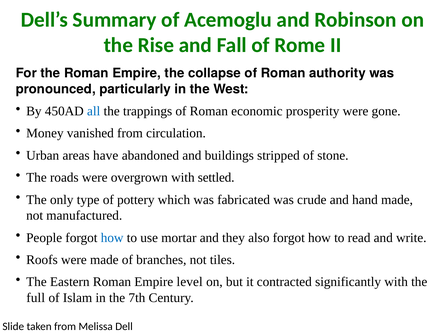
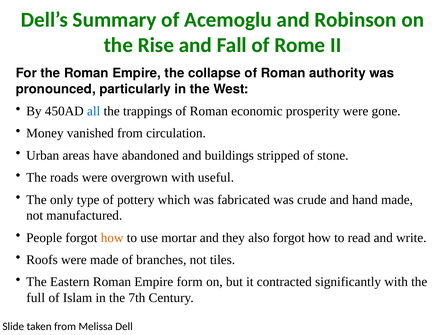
settled: settled -> useful (216, 177)
how colour: blue -> orange (112, 237)
level: level -> form (190, 282)
